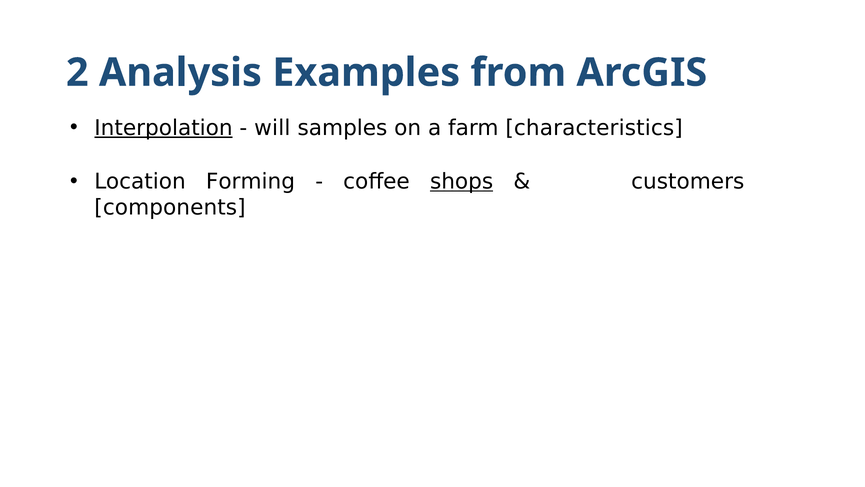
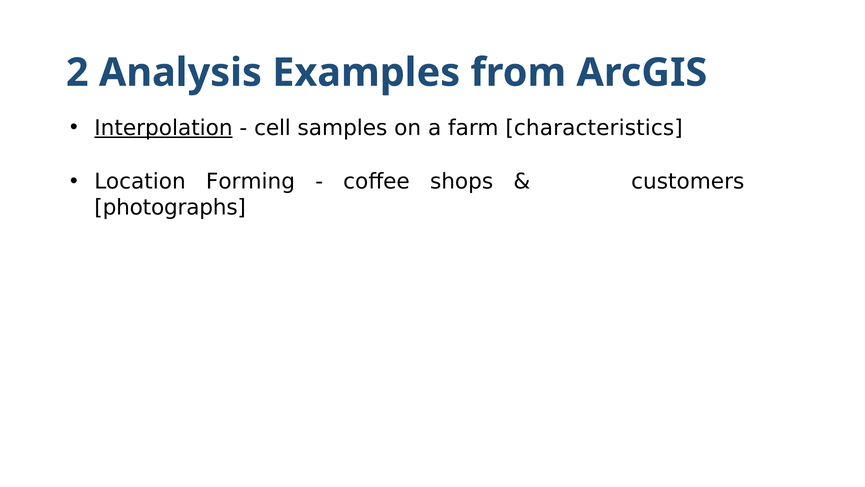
will: will -> cell (273, 128)
shops underline: present -> none (462, 182)
components: components -> photographs (170, 208)
